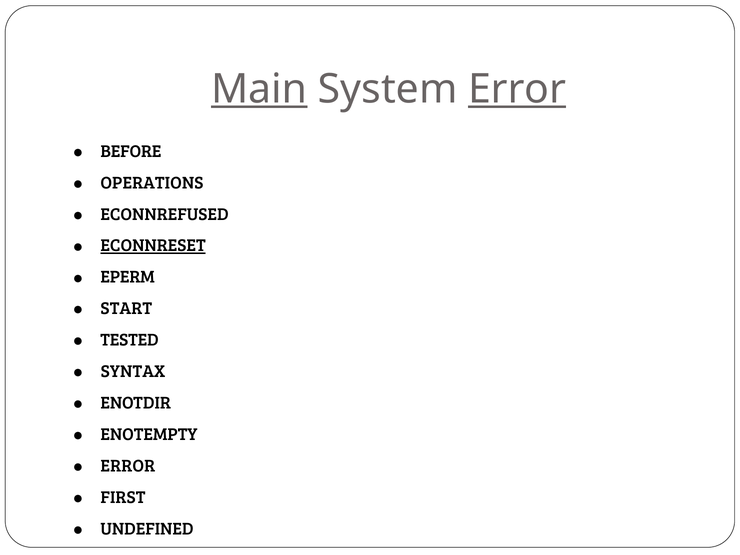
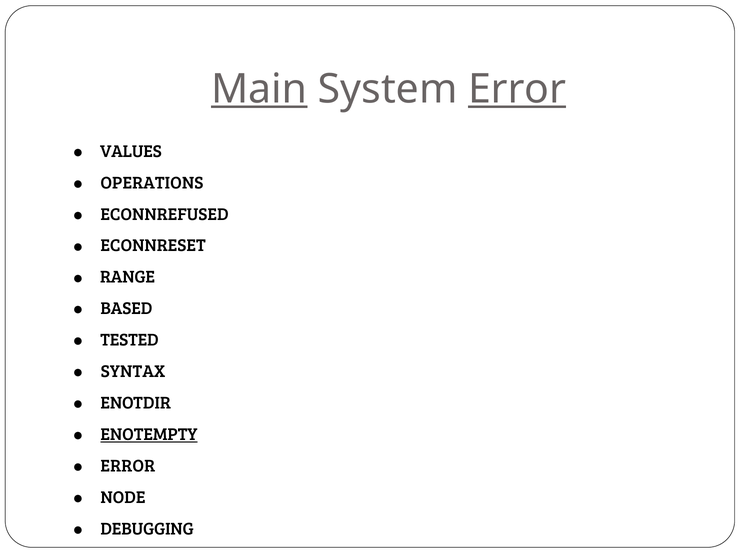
BEFORE: BEFORE -> VALUES (131, 151)
ECONNRESET underline: present -> none (153, 246)
EPERM: EPERM -> RANGE (128, 277)
START: START -> BASED (126, 309)
ENOTEMPTY underline: none -> present (149, 435)
FIRST: FIRST -> NODE (123, 497)
UNDEFINED: UNDEFINED -> DEBUGGING (147, 529)
